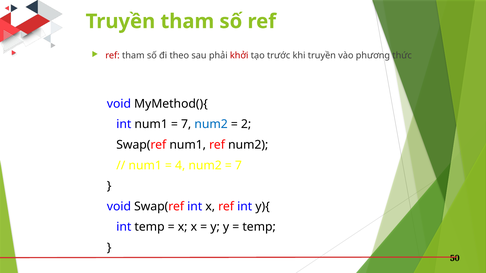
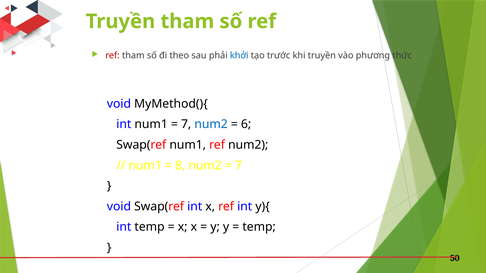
khởi colour: red -> blue (239, 56)
2: 2 -> 6 (246, 124)
4: 4 -> 8 (180, 166)
